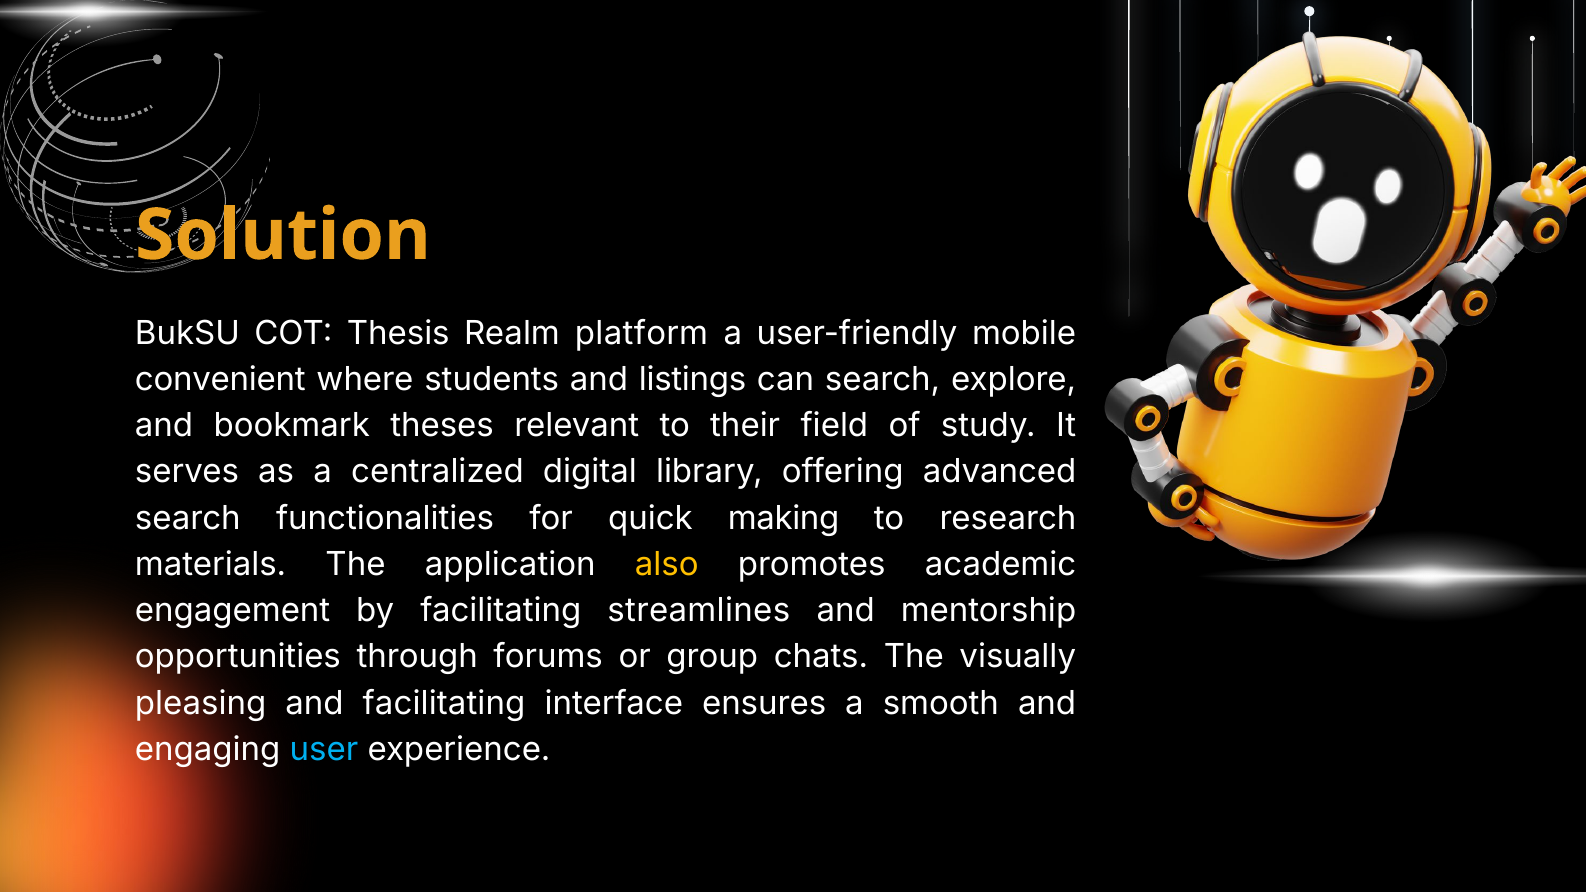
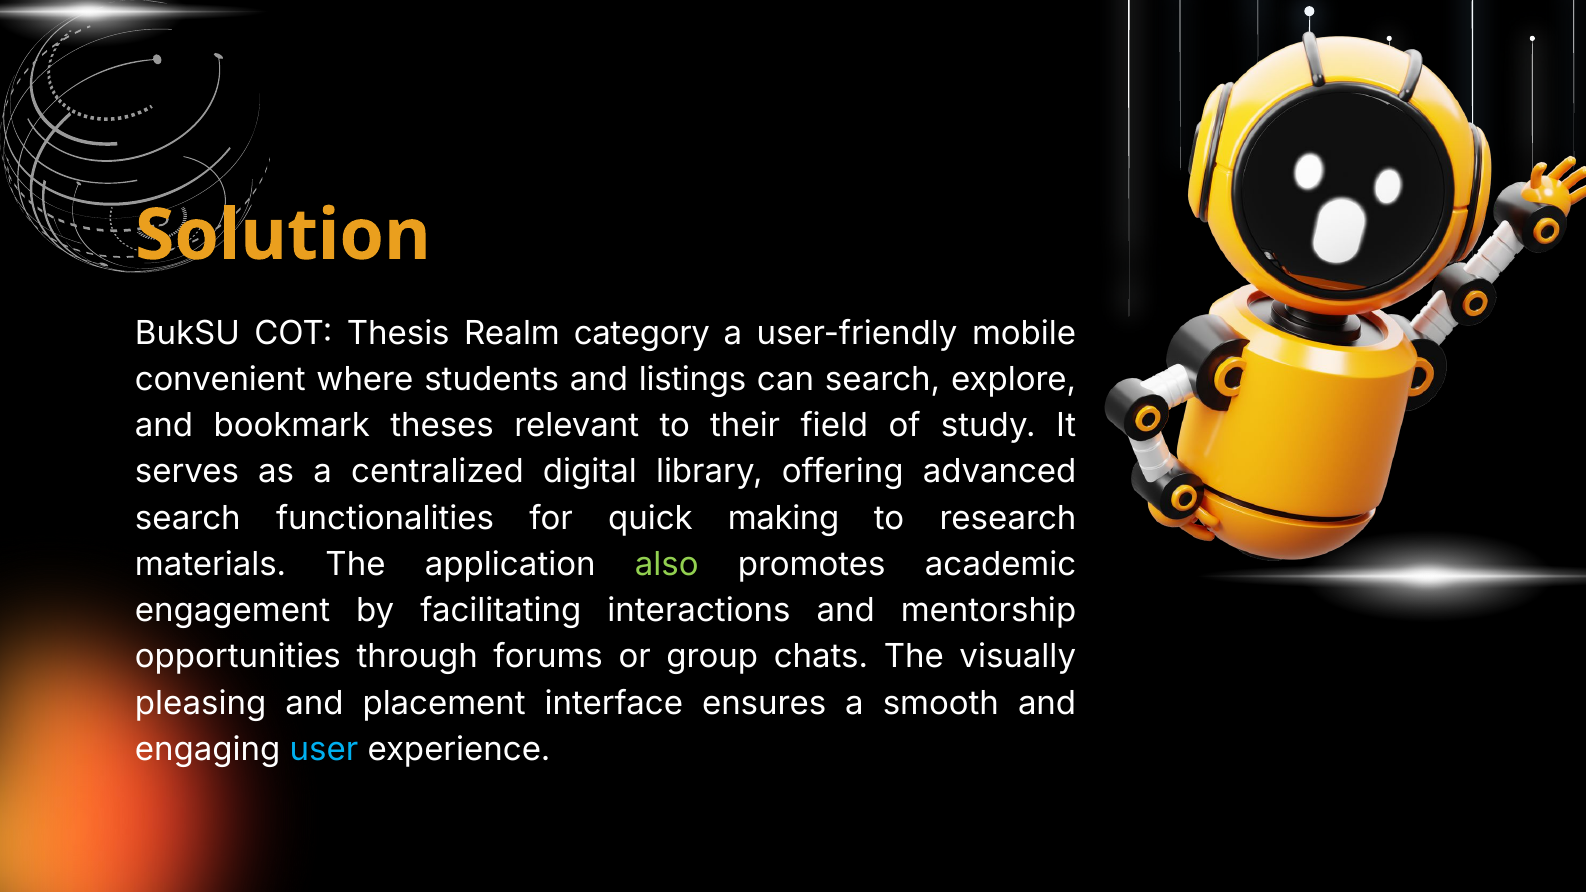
platform: platform -> category (642, 333)
also colour: yellow -> light green (667, 565)
streamlines: streamlines -> interactions (699, 611)
and facilitating: facilitating -> placement (444, 703)
